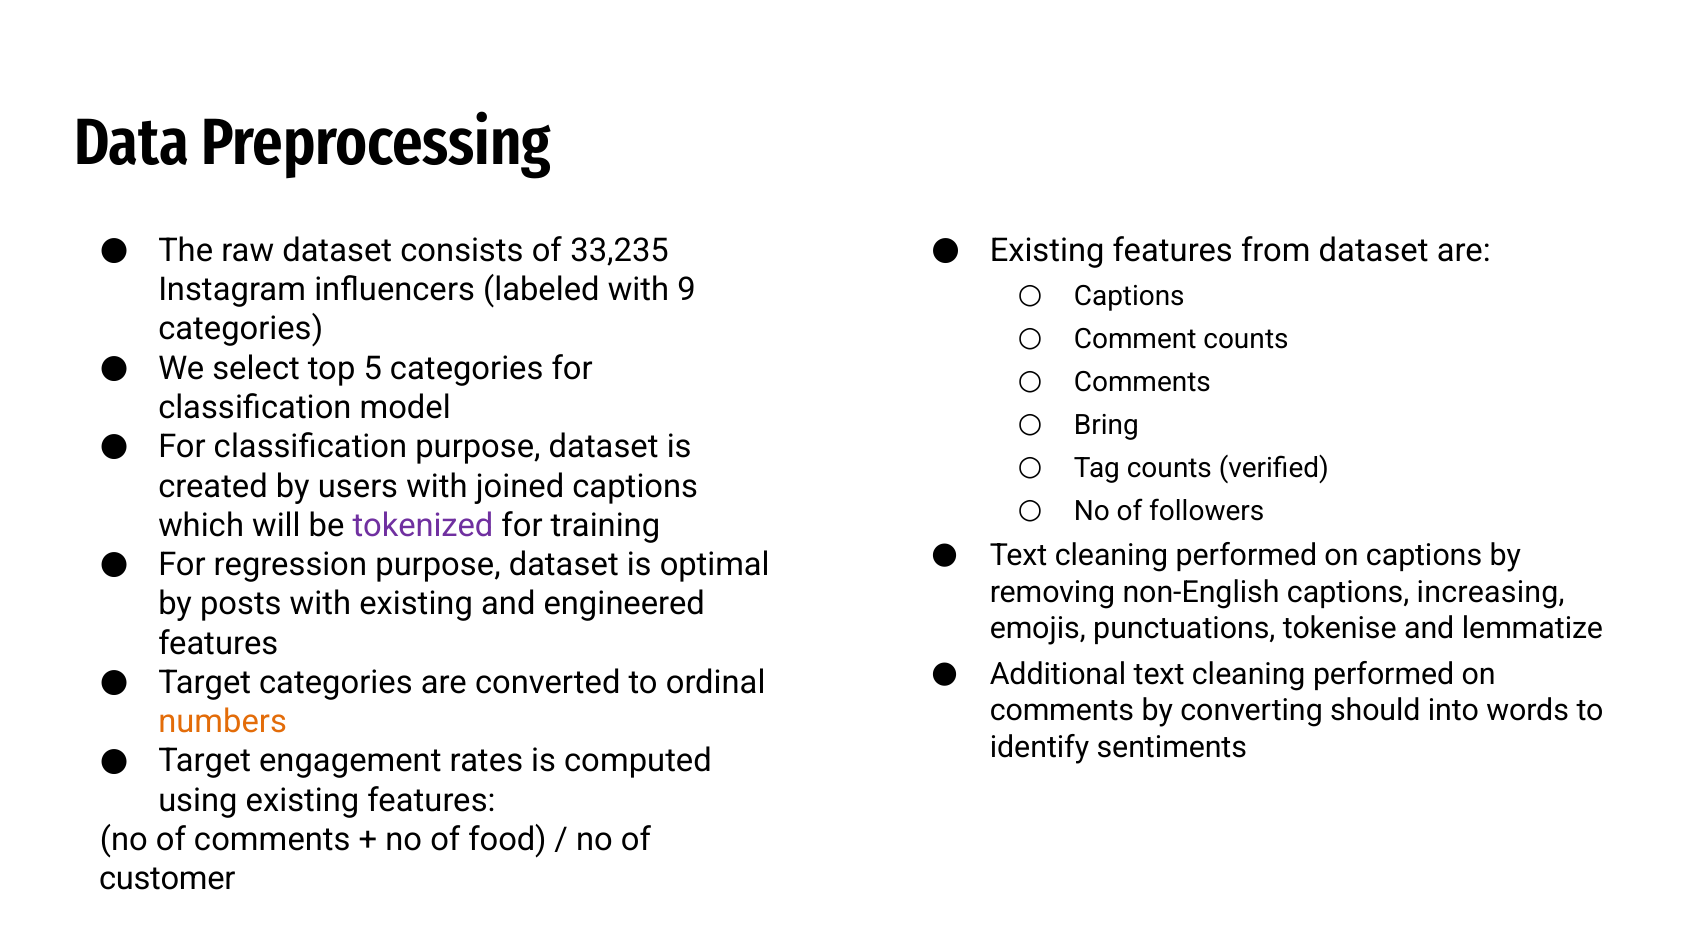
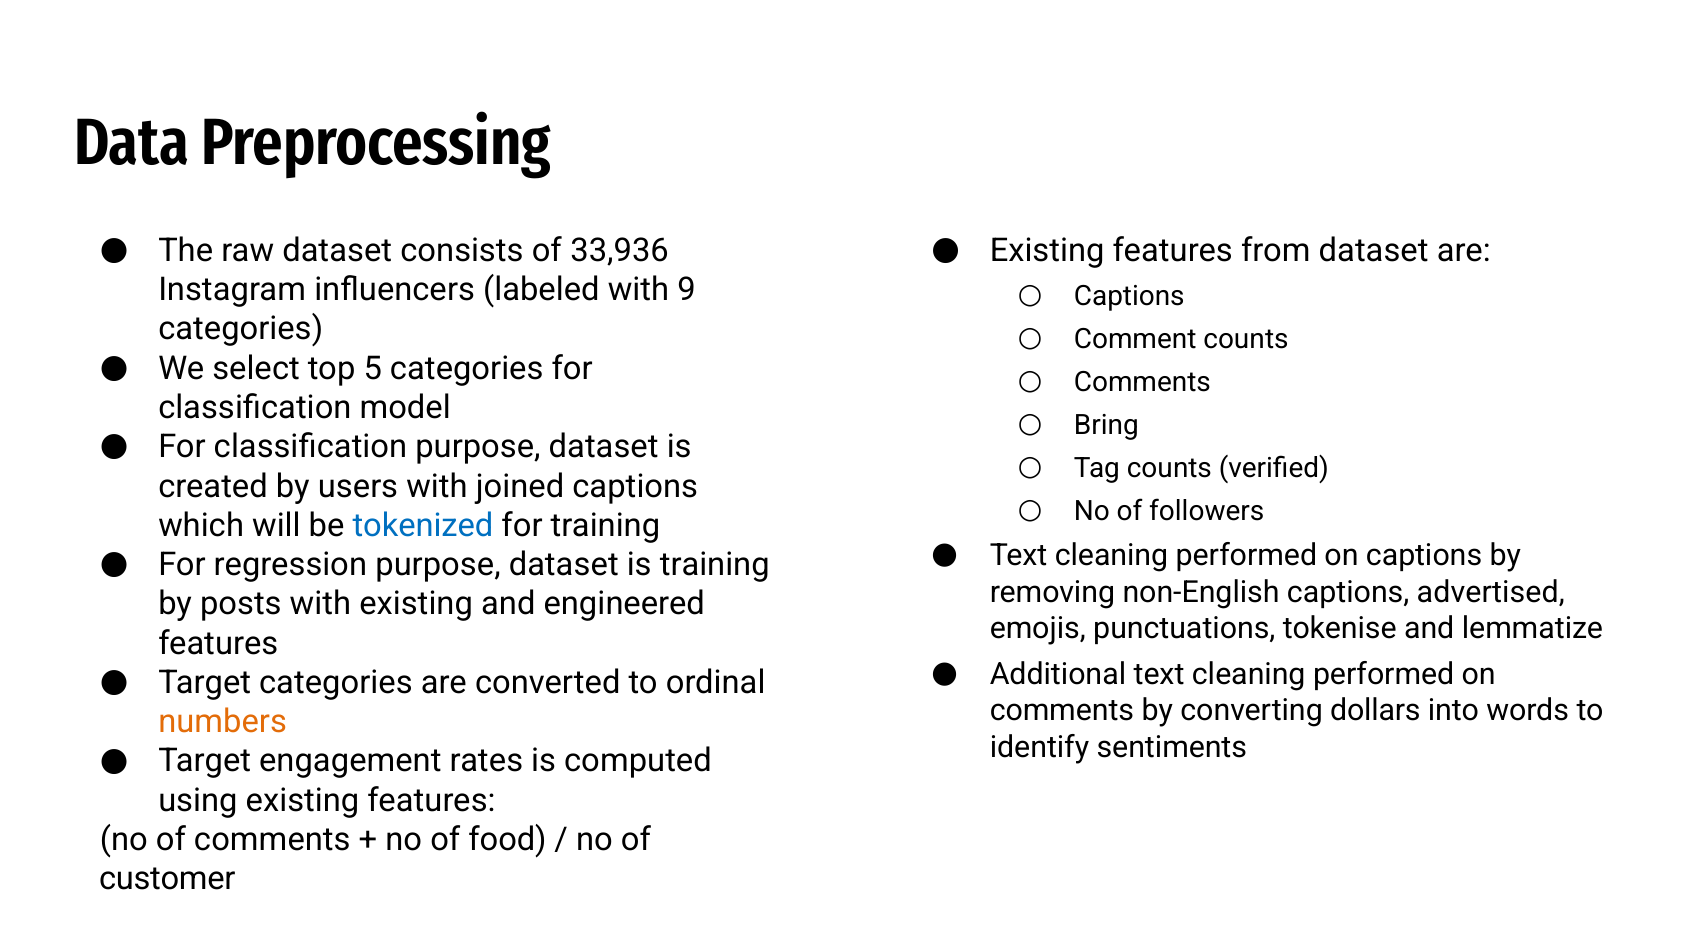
33,235: 33,235 -> 33,936 (620, 251)
tokenized colour: purple -> blue (423, 526)
is optimal: optimal -> training (715, 565)
increasing: increasing -> advertised (1491, 592)
should: should -> dollars (1375, 711)
